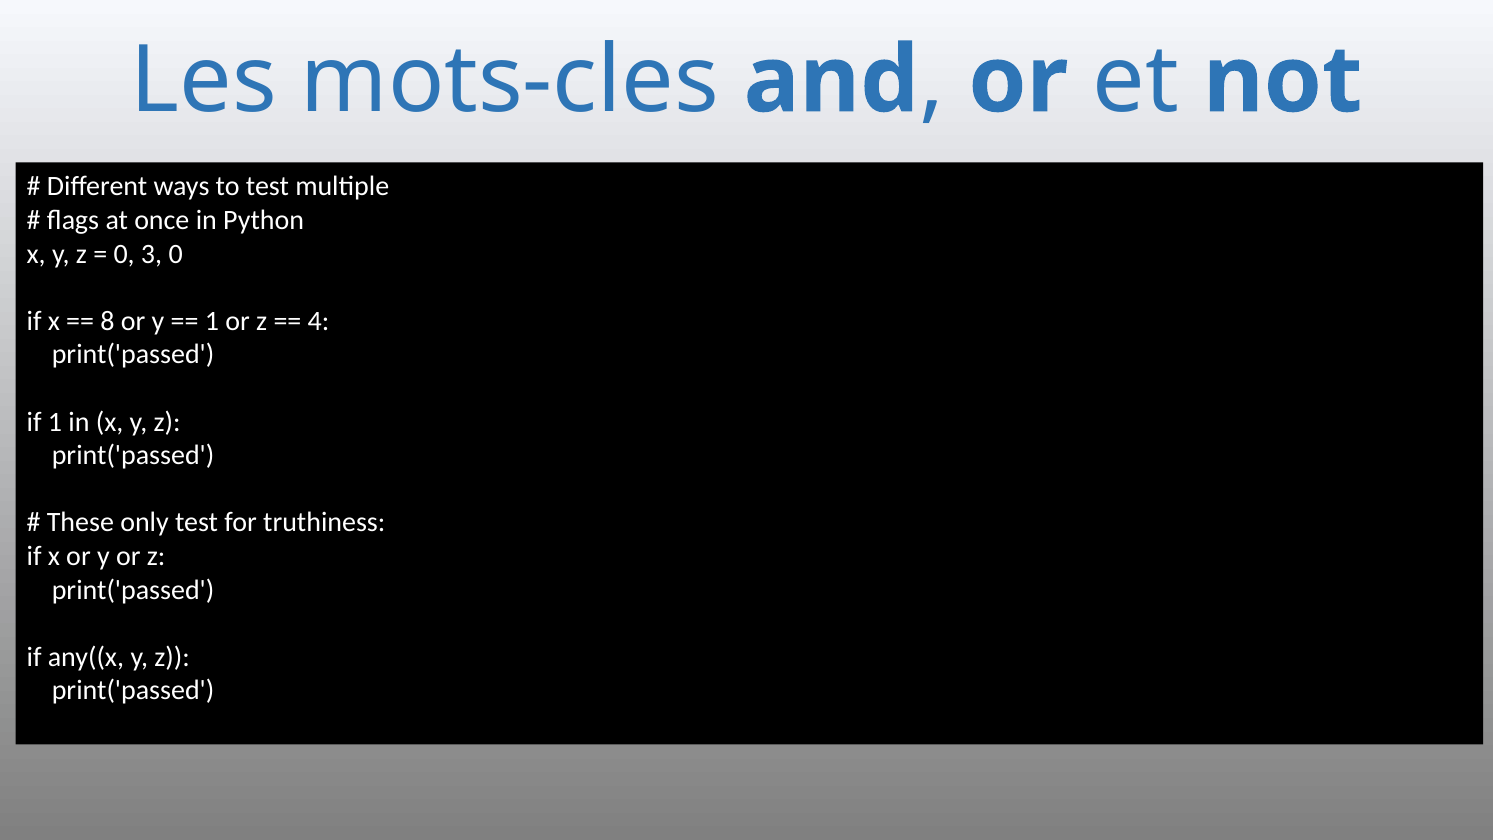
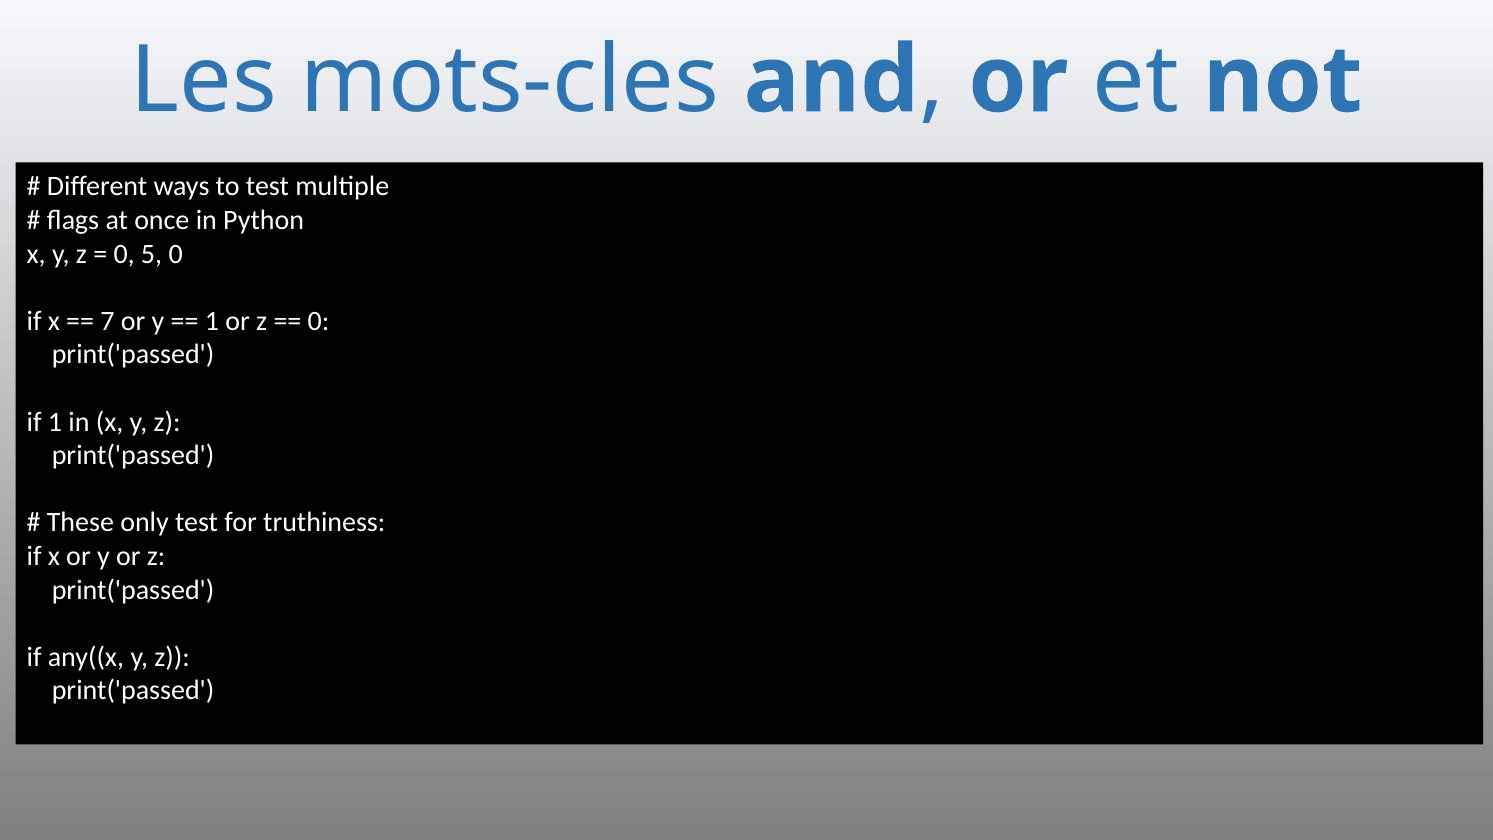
3: 3 -> 5 (152, 254)
8: 8 -> 7 (108, 321)
4: 4 -> 0 (319, 321)
